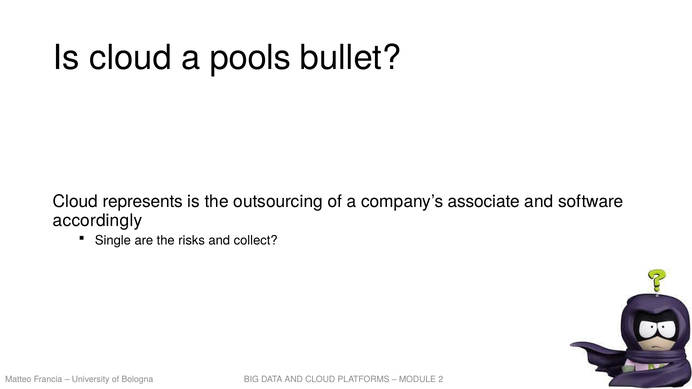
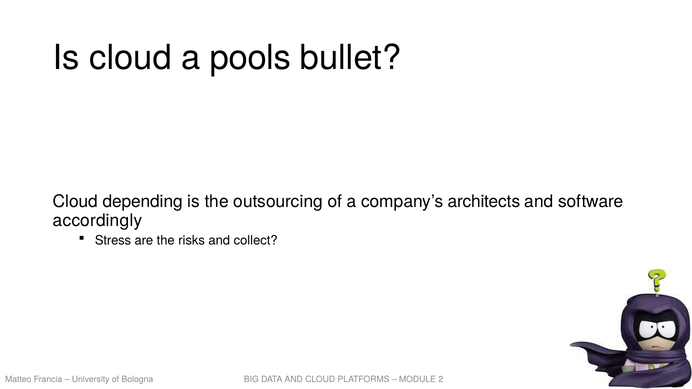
represents: represents -> depending (143, 202)
associate: associate -> architects (484, 202)
Single: Single -> Stress (113, 240)
